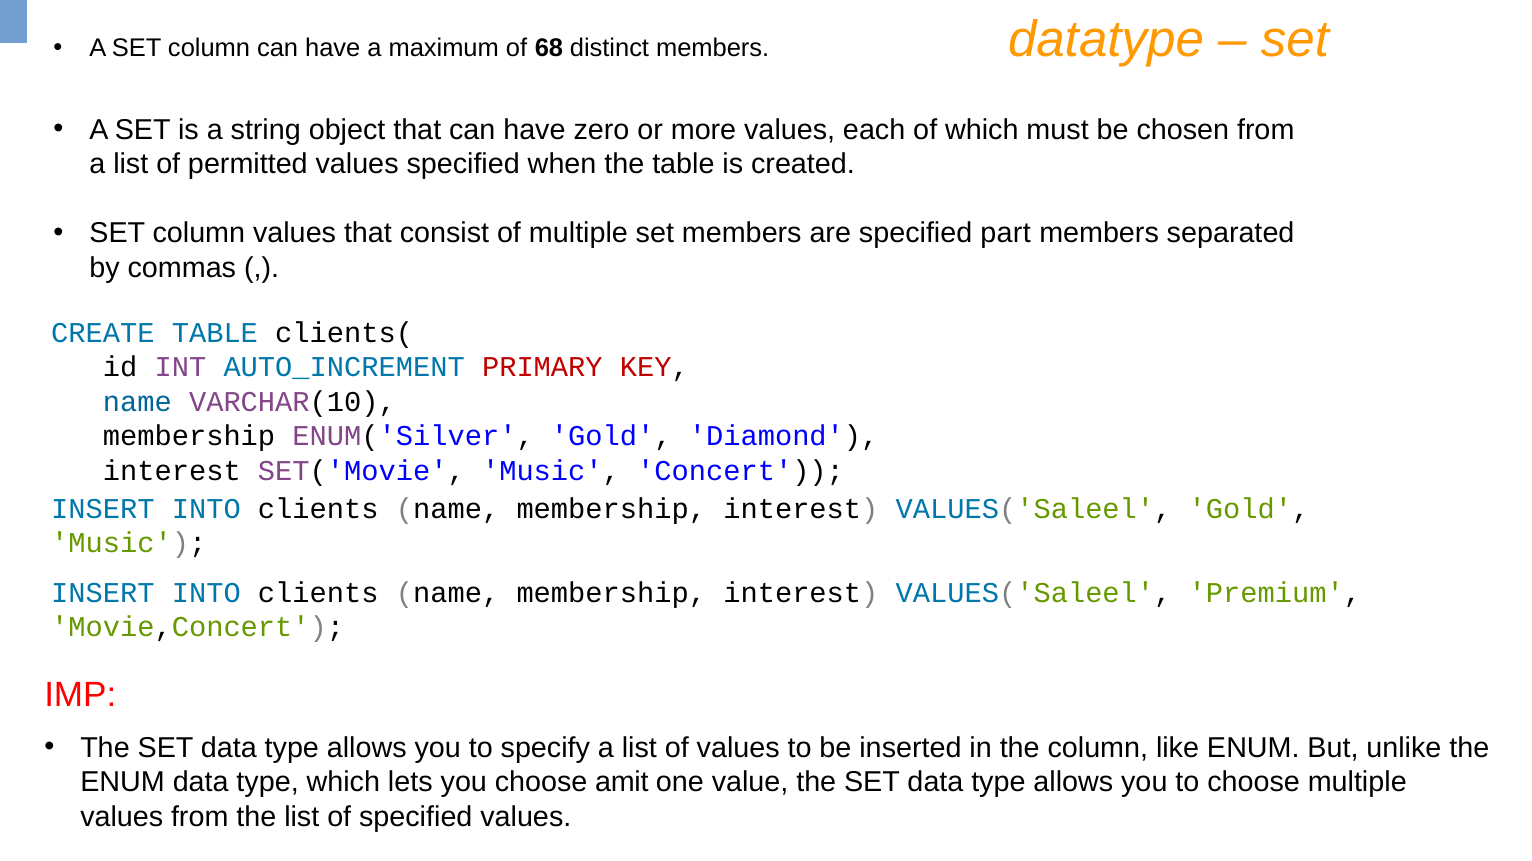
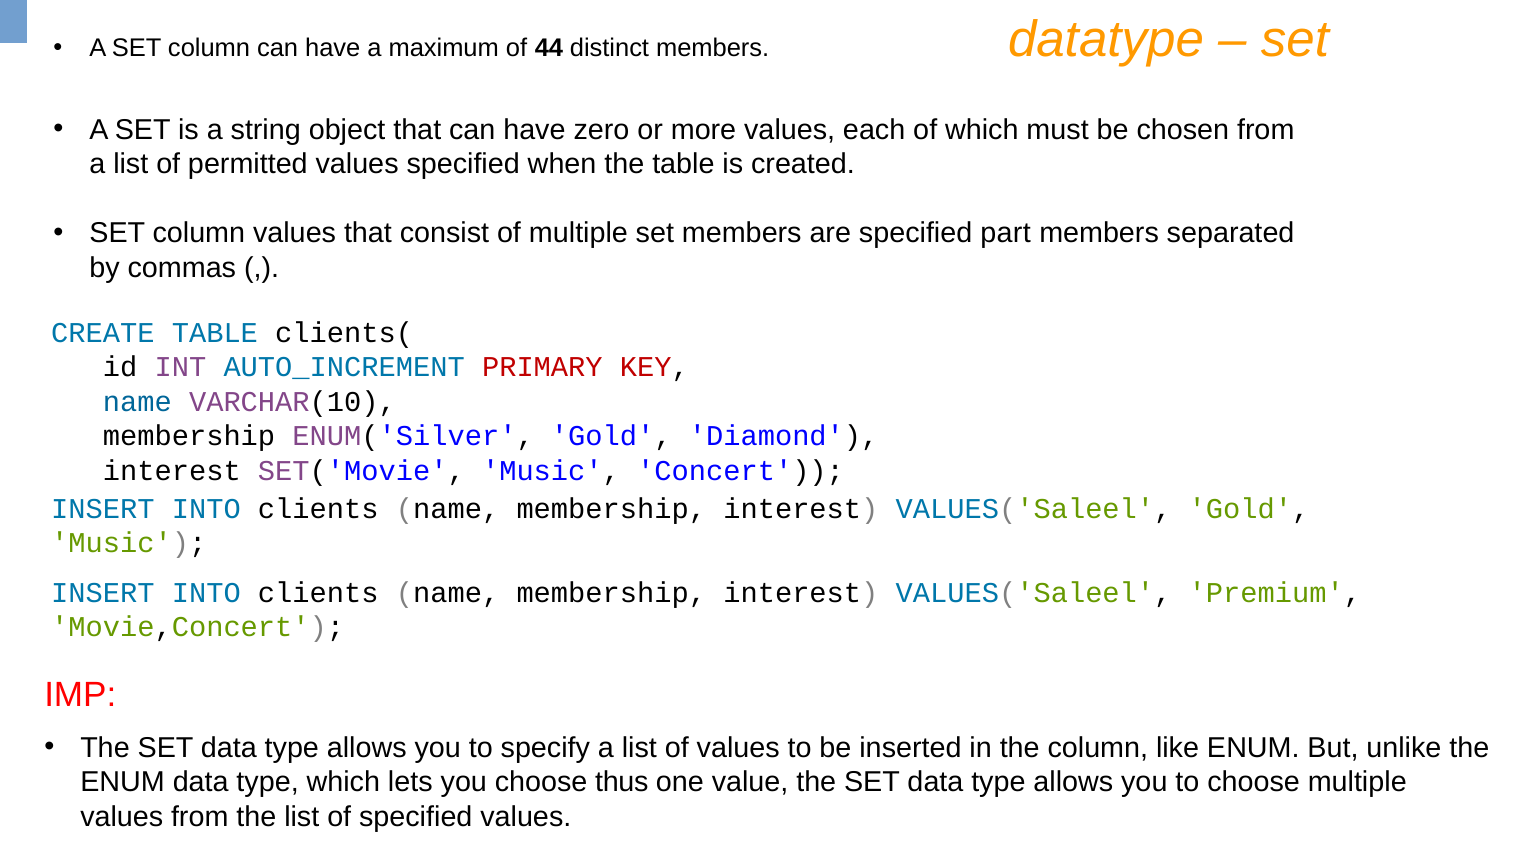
68: 68 -> 44 (549, 48)
amit: amit -> thus (622, 783)
